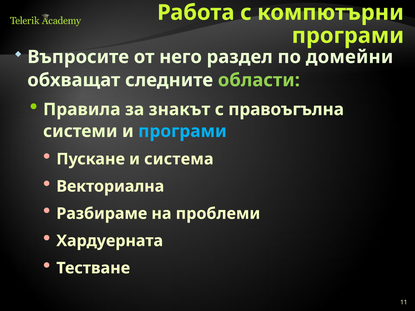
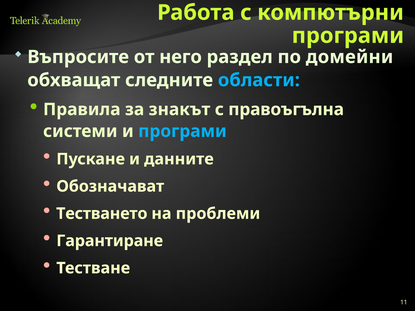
области colour: light green -> light blue (259, 80)
система: система -> данните (179, 159)
Векториална: Векториална -> Обозначават (110, 186)
Разбираме: Разбираме -> Тестването (102, 214)
Хардуерната: Хардуерната -> Гарантиране (110, 241)
